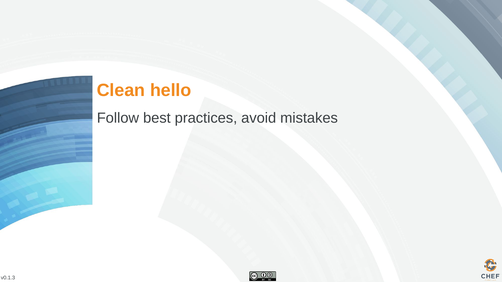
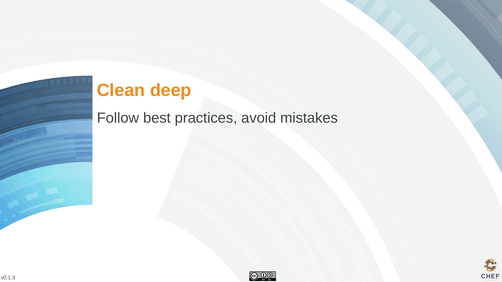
hello: hello -> deep (171, 90)
